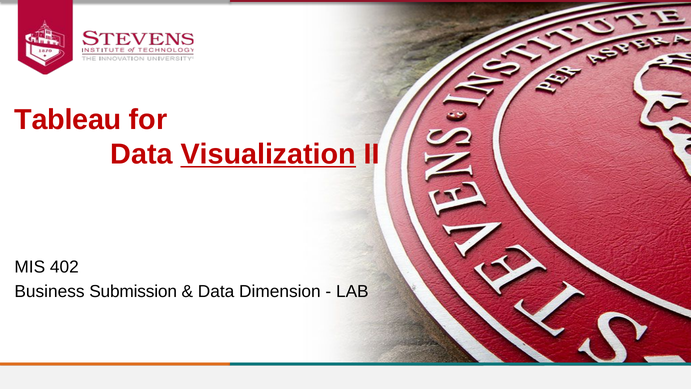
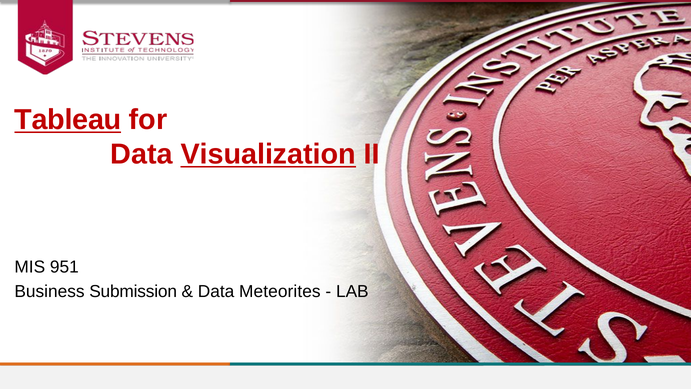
Tableau underline: none -> present (68, 120)
402: 402 -> 951 (64, 267)
Dimension: Dimension -> Meteorites (280, 291)
